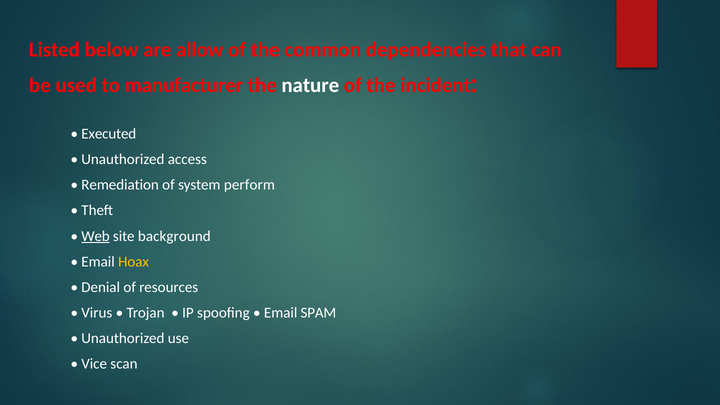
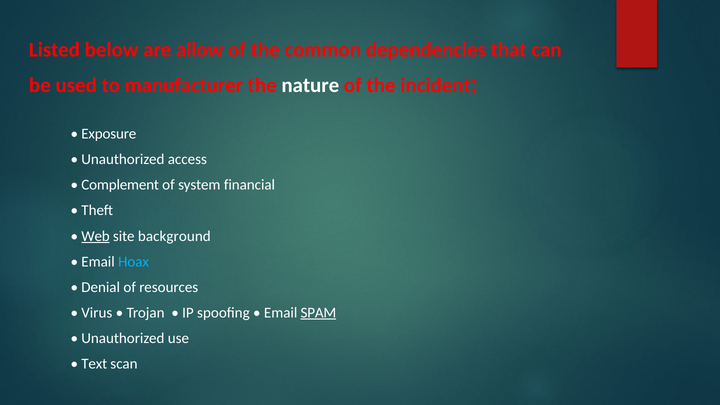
Executed: Executed -> Exposure (109, 134)
Remediation: Remediation -> Complement (120, 185)
perform: perform -> financial (249, 185)
Hoax colour: yellow -> light blue (134, 262)
SPAM underline: none -> present (318, 313)
Vice: Vice -> Text (94, 364)
